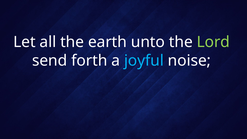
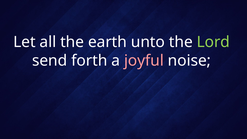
joyful colour: light blue -> pink (144, 60)
